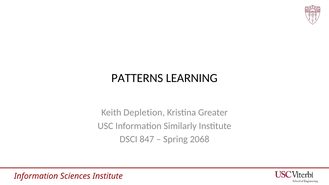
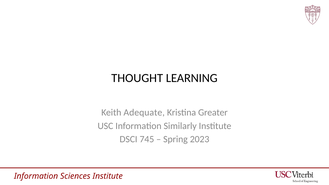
PATTERNS: PATTERNS -> THOUGHT (137, 78)
Depletion: Depletion -> Adequate (144, 113)
847: 847 -> 745 (147, 139)
2068: 2068 -> 2023 (200, 139)
